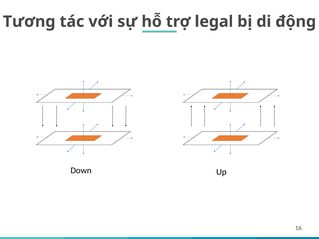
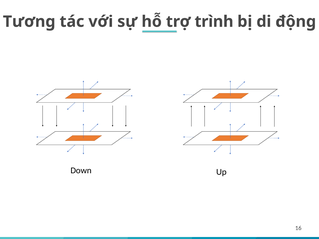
legal: legal -> trình (214, 22)
